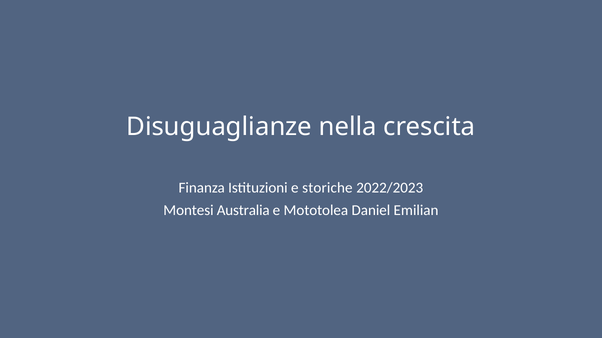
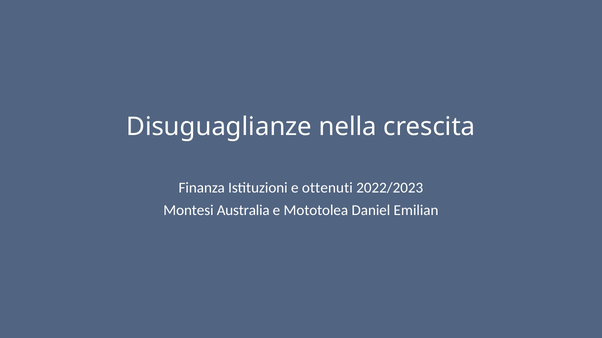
storiche: storiche -> ottenuti (327, 188)
